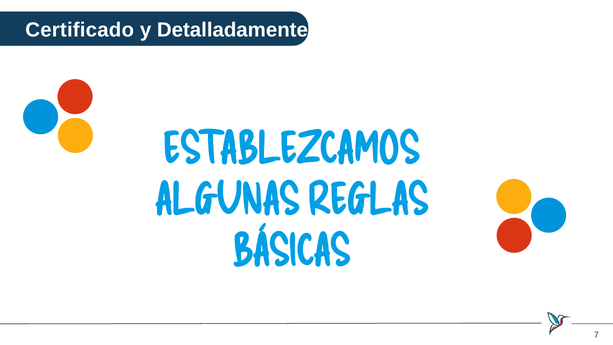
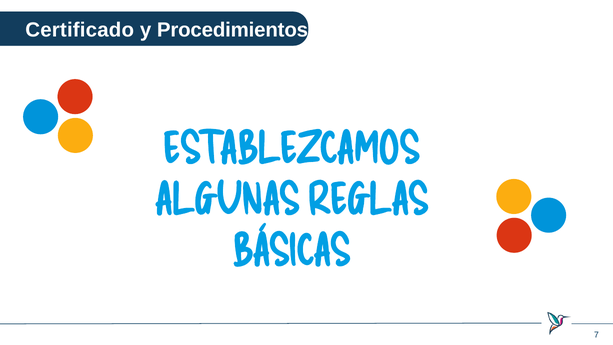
Detalladamente: Detalladamente -> Procedimientos (232, 30)
